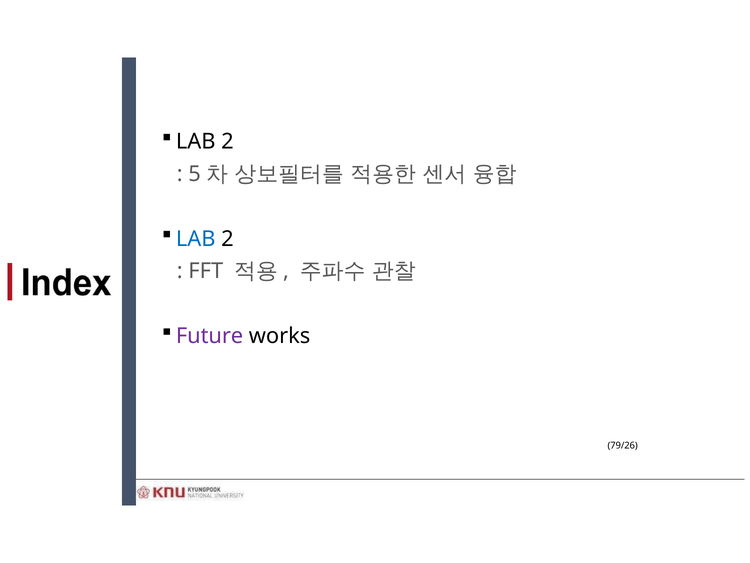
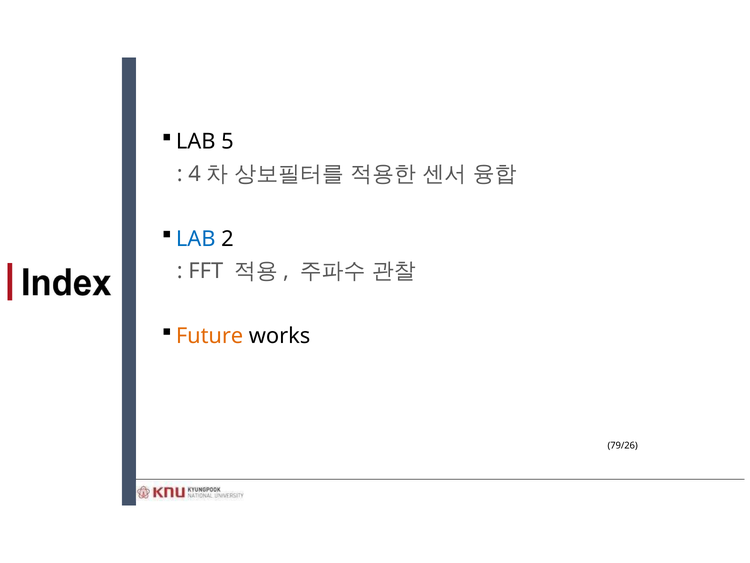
2: 2 -> 5 (227, 141)
5: 5 -> 4 (195, 174)
Future colour: purple -> orange (210, 336)
